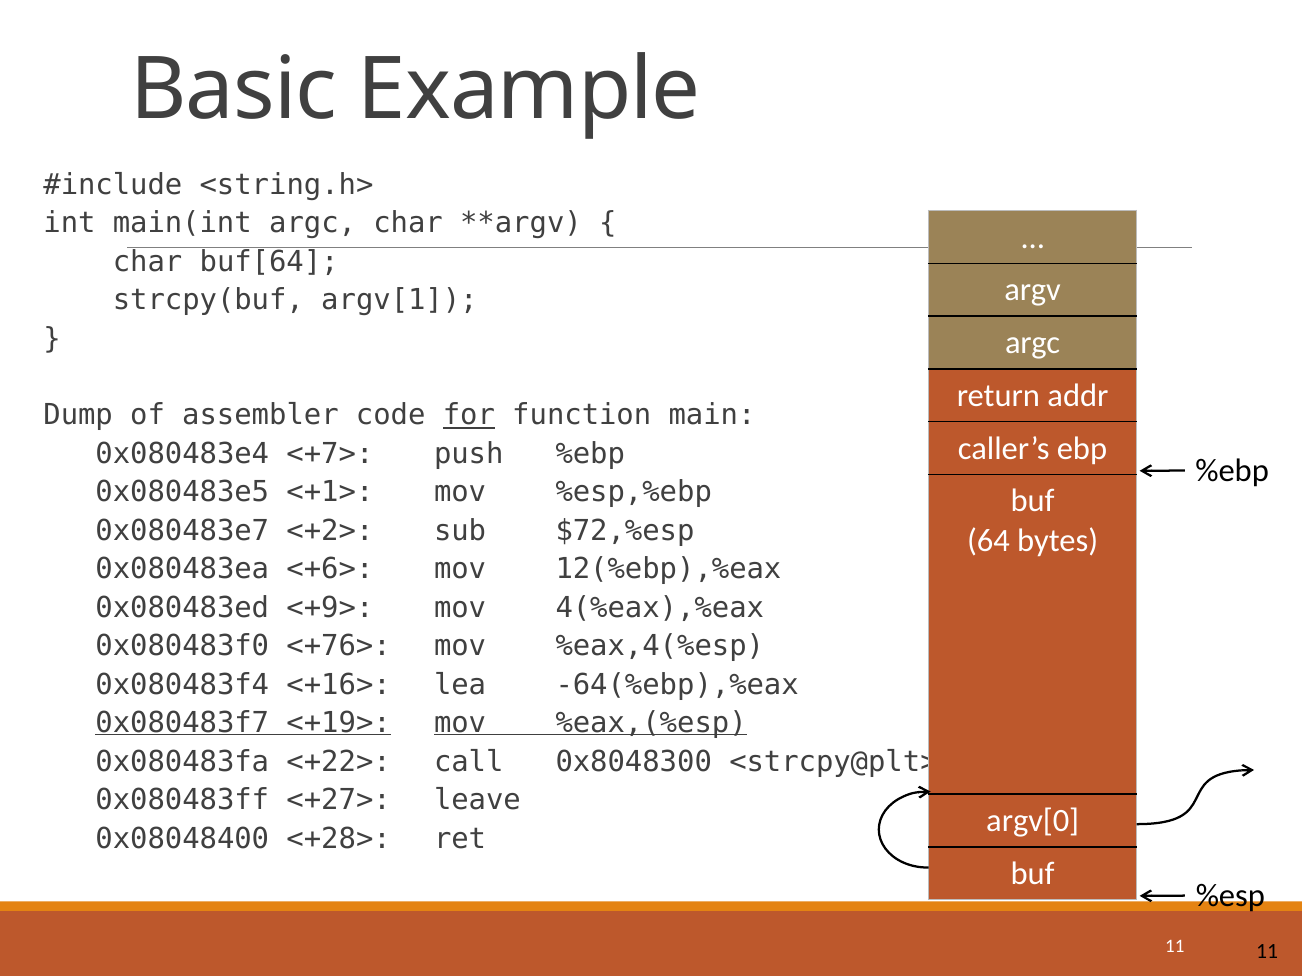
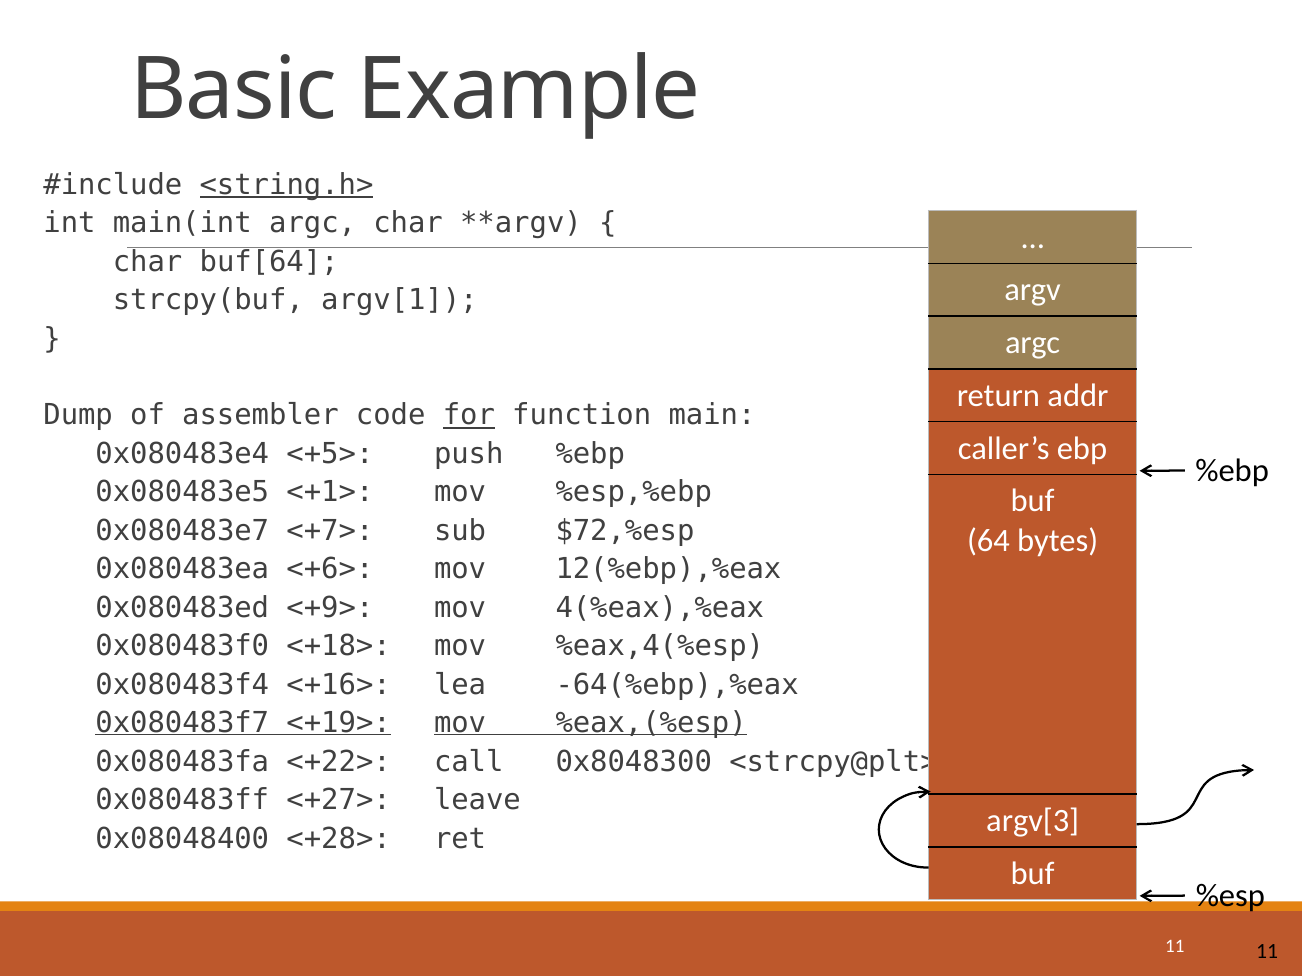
<string.h> underline: none -> present (287, 185)
<+7>: <+7> -> <+5> (330, 454)
<+2>: <+2> -> <+7> (330, 531)
<+76>: <+76> -> <+18> (339, 647)
argv[0: argv[0 -> argv[3 (1033, 821)
